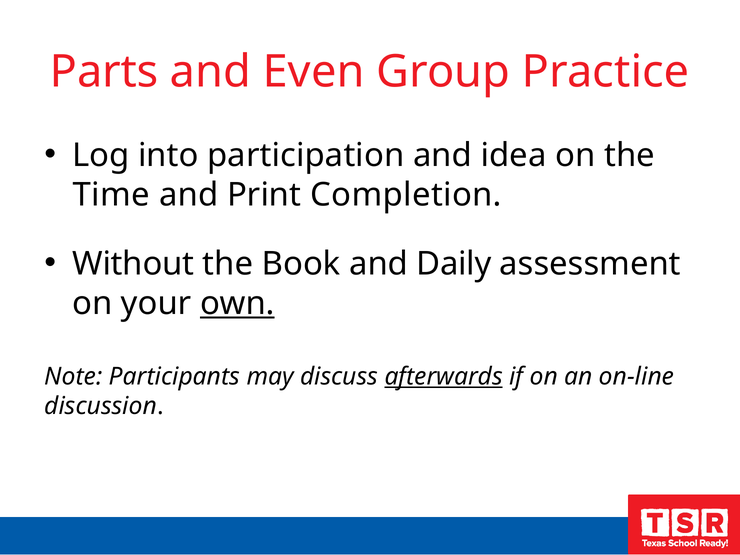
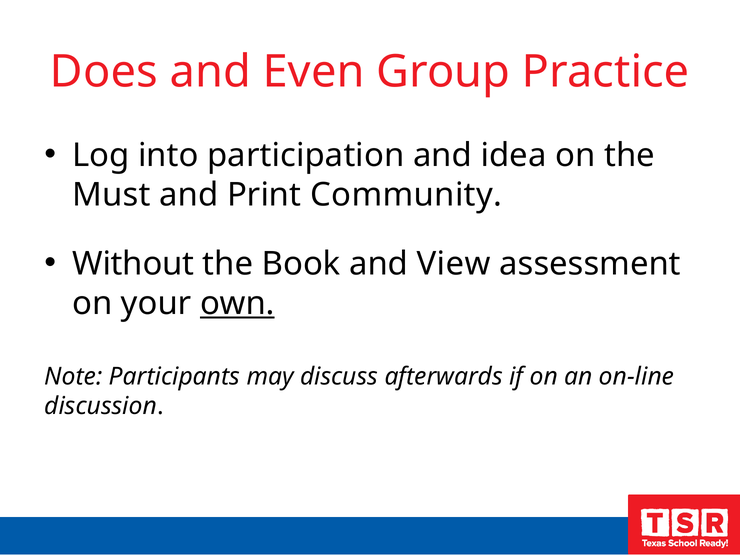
Parts: Parts -> Does (104, 72)
Time: Time -> Must (111, 195)
Completion: Completion -> Community (406, 195)
Daily: Daily -> View (454, 264)
afterwards underline: present -> none (444, 377)
